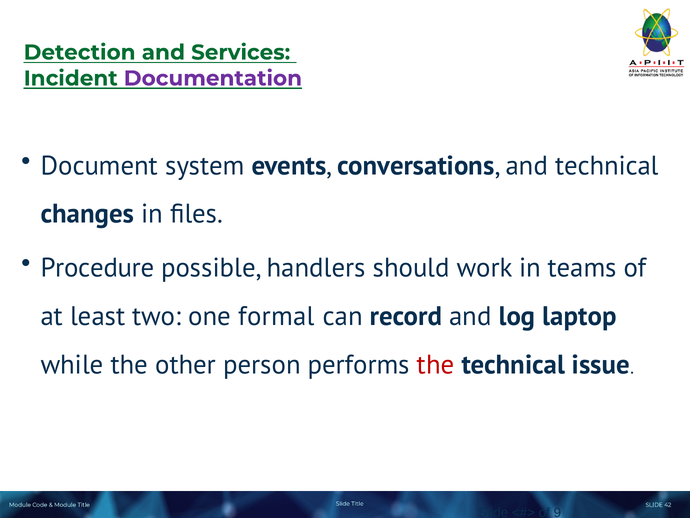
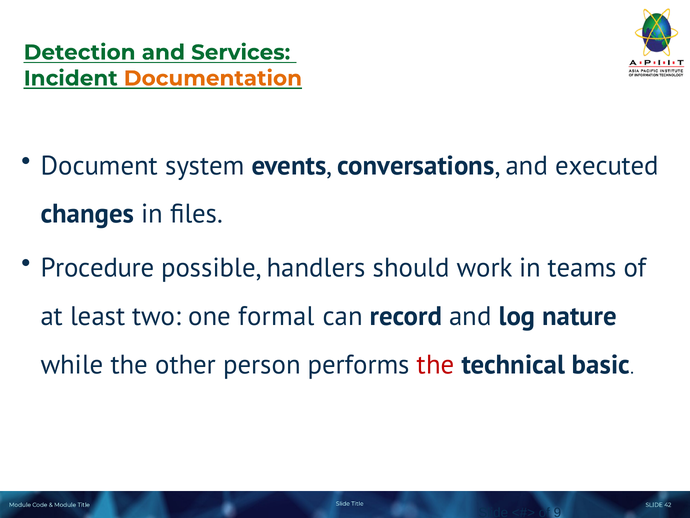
Documentation colour: purple -> orange (213, 78)
and technical: technical -> executed (607, 166)
laptop: laptop -> nature (579, 316)
issue: issue -> basic (601, 364)
